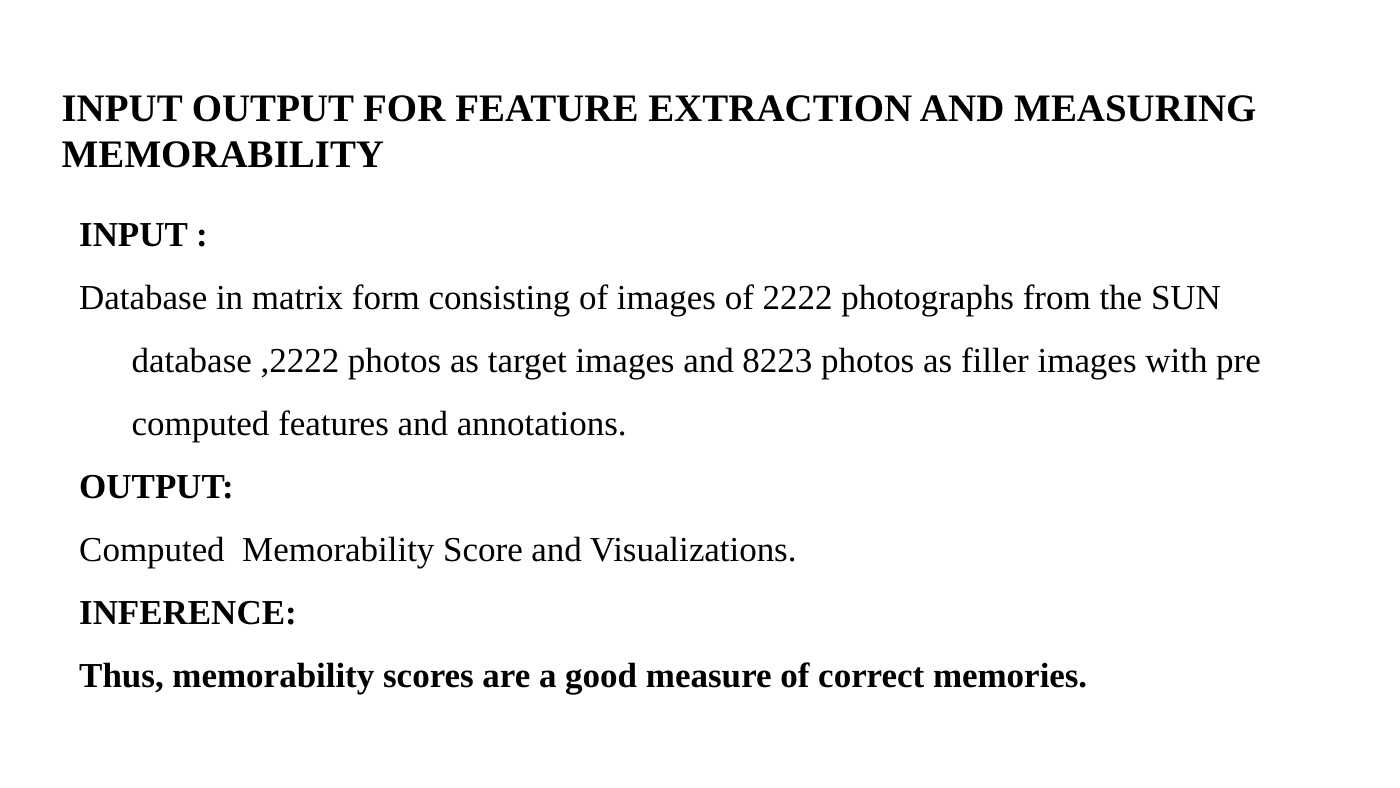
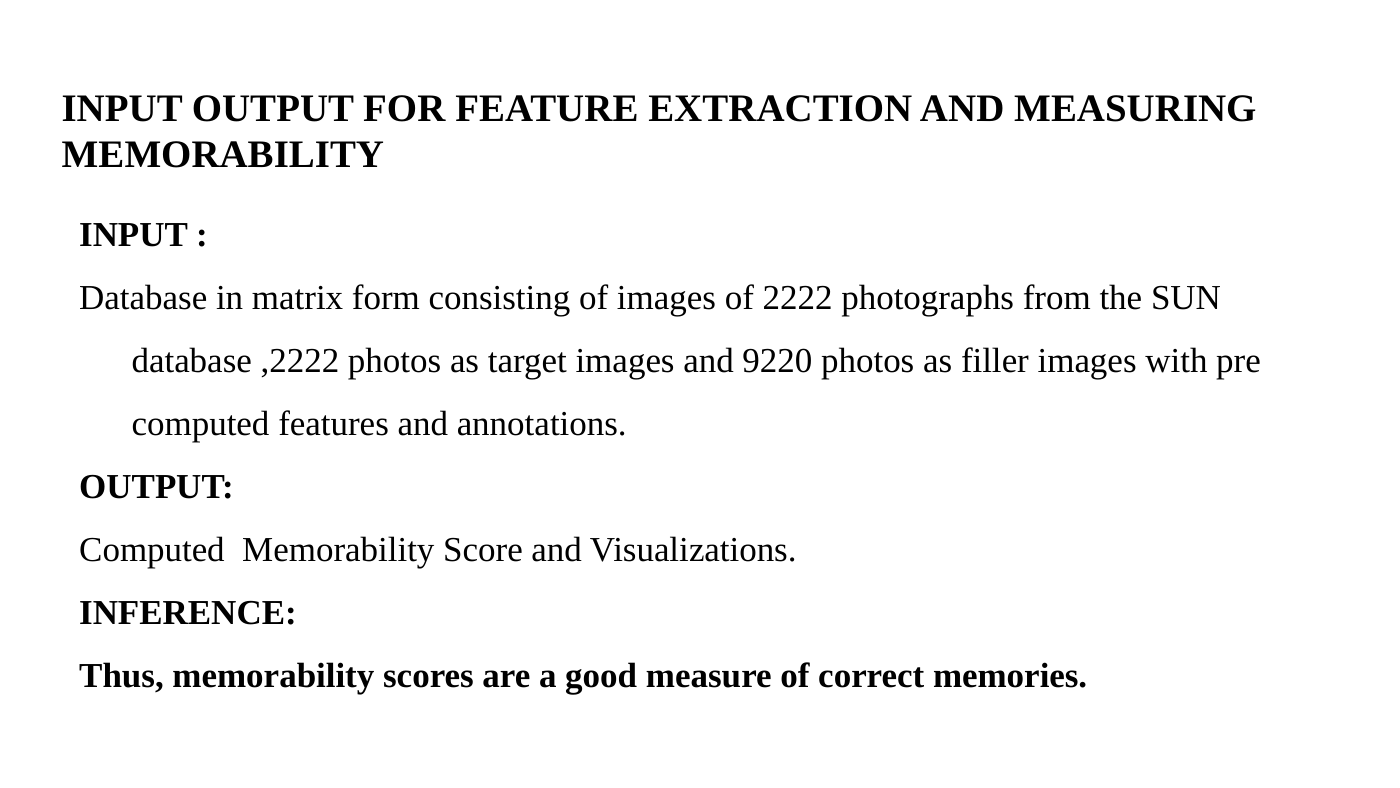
8223: 8223 -> 9220 (777, 361)
